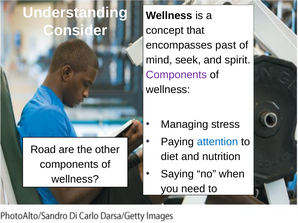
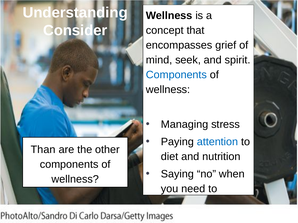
past: past -> grief (226, 45)
Components colour: purple -> blue (176, 75)
Road: Road -> Than (43, 150)
